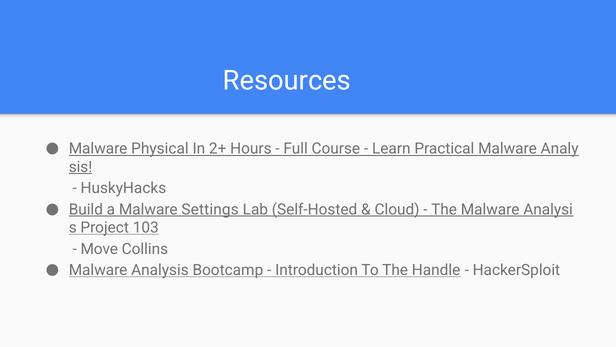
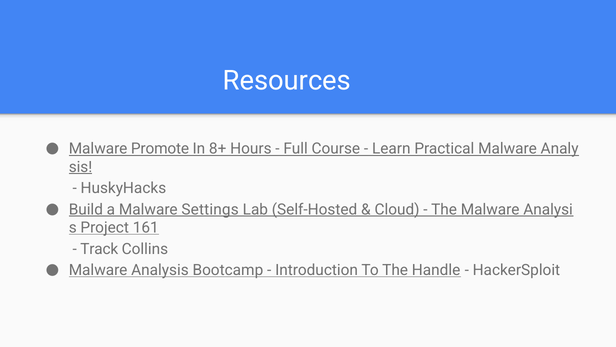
Physical: Physical -> Promote (160, 149)
2+: 2+ -> 8+ (218, 149)
103: 103 -> 161 (146, 227)
Move: Move -> Track (99, 249)
